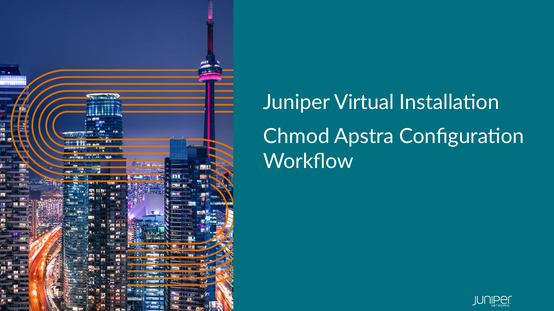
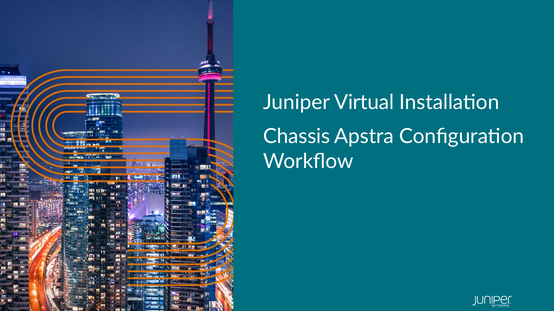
Chmod: Chmod -> Chassis (297, 137)
